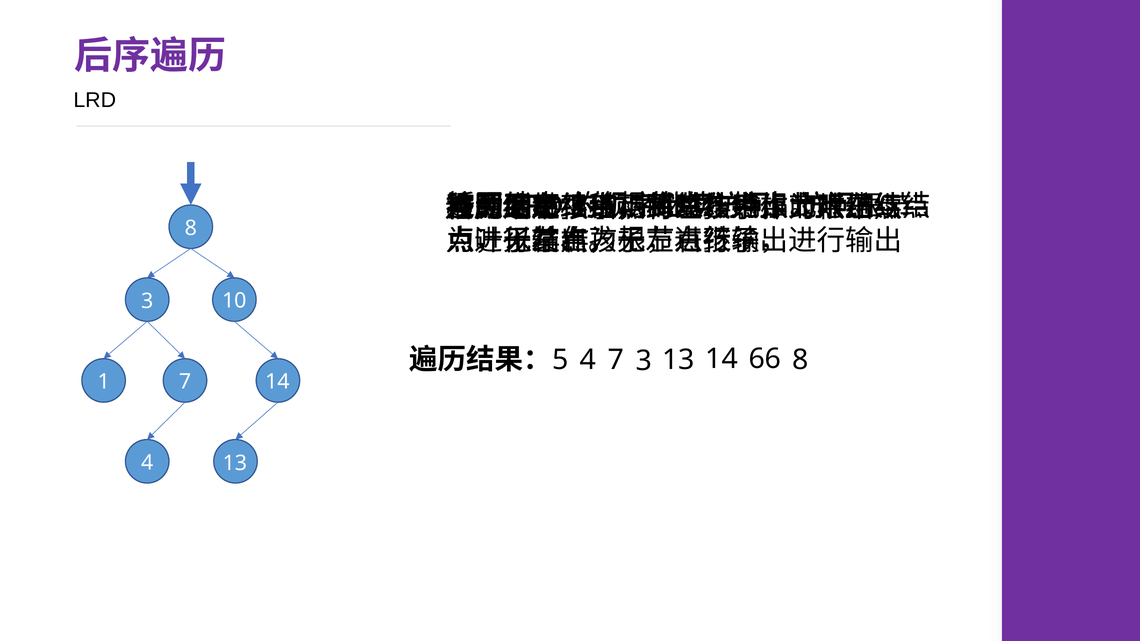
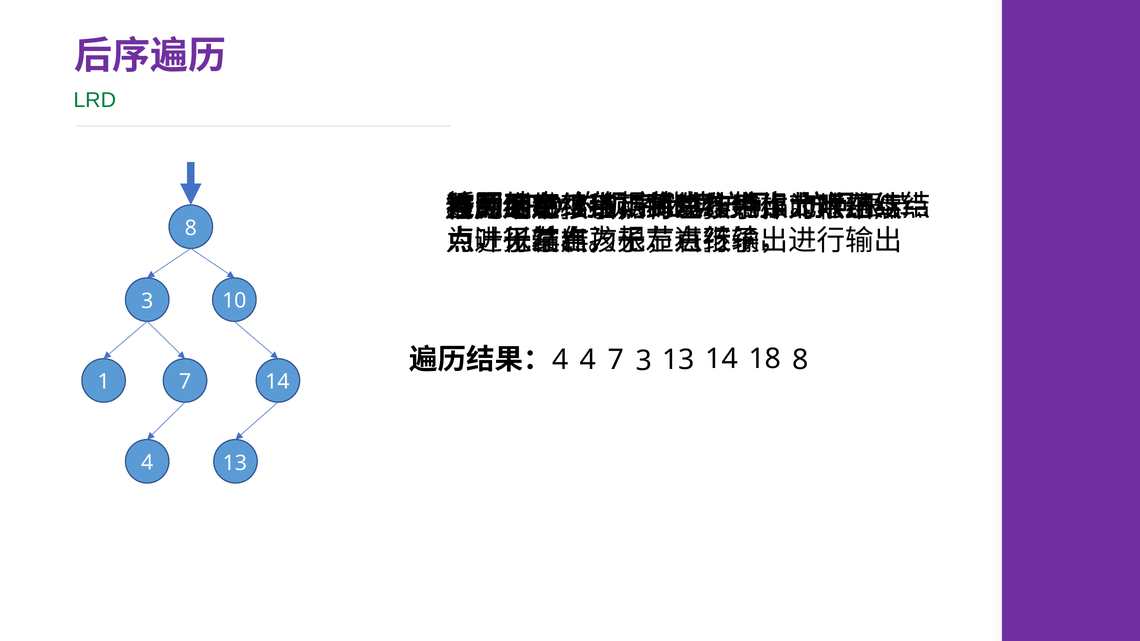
LRD colour: black -> green (95, 100)
5: 5 -> 4 (560, 360)
66: 66 -> 18 (765, 359)
